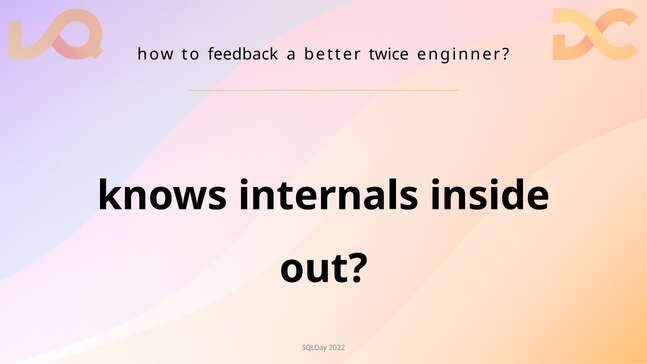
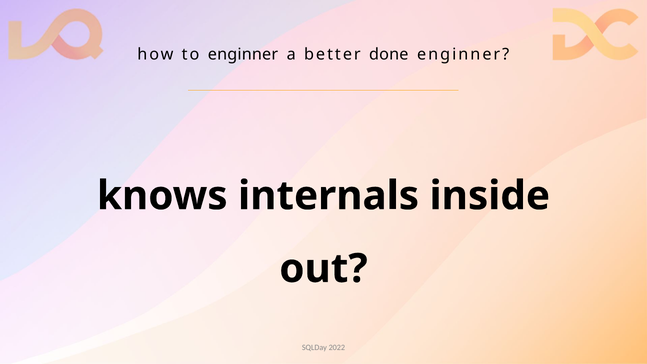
to feedback: feedback -> enginner (243, 54)
twice: twice -> done (389, 54)
